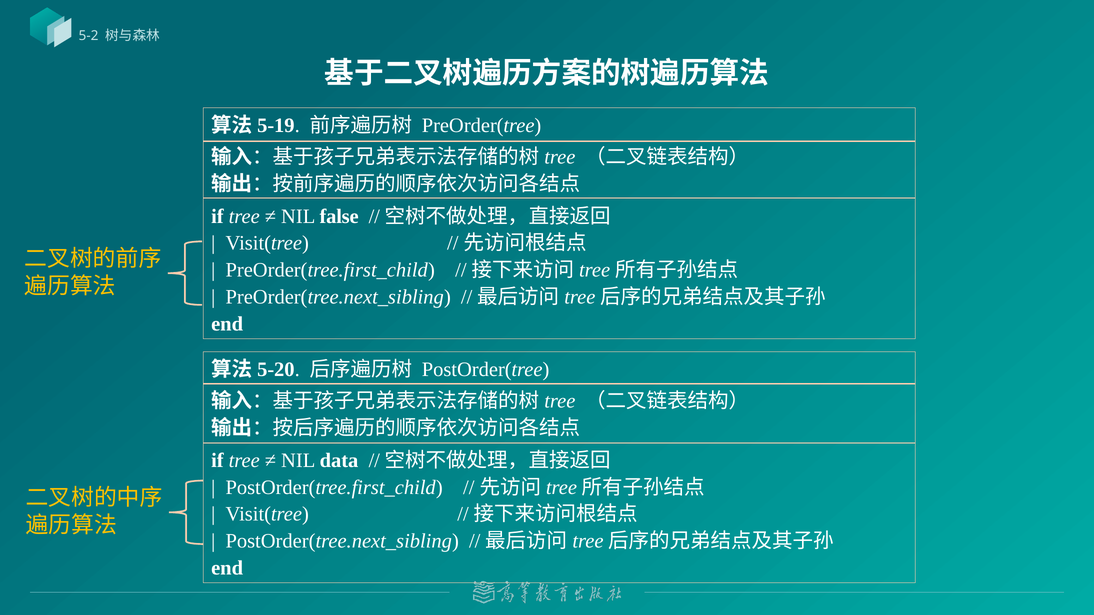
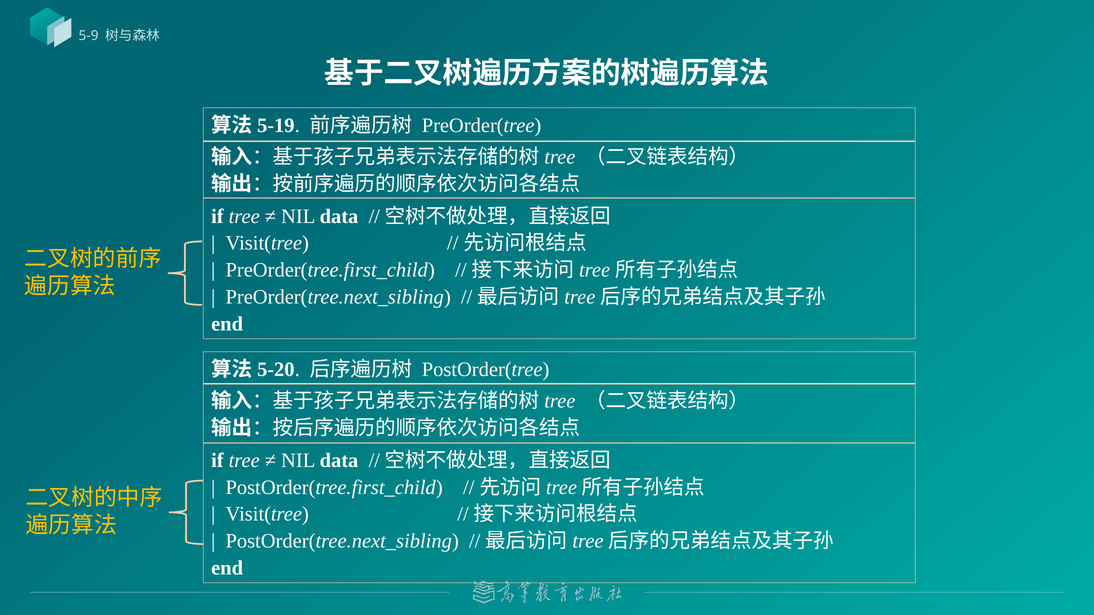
5-2: 5-2 -> 5-9 (89, 36)
false: false -> data (339, 216)
